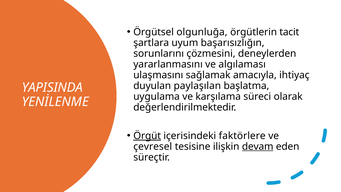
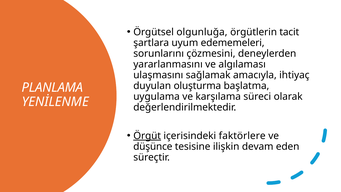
başarısızlığın: başarısızlığın -> edememeleri (233, 43)
paylaşılan: paylaşılan -> oluşturma (197, 86)
YAPISINDA: YAPISINDA -> PLANLAMA (52, 87)
çevresel: çevresel -> düşünce (153, 146)
devam underline: present -> none (258, 146)
